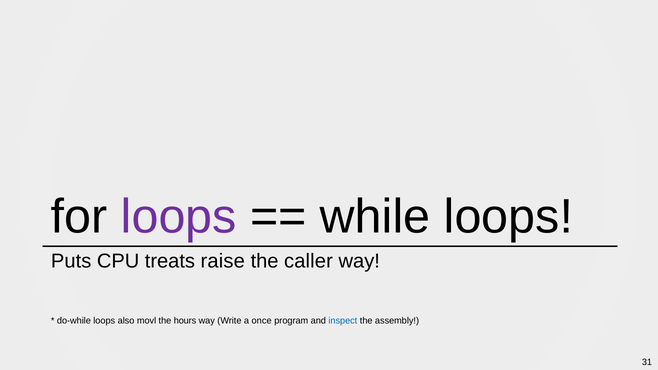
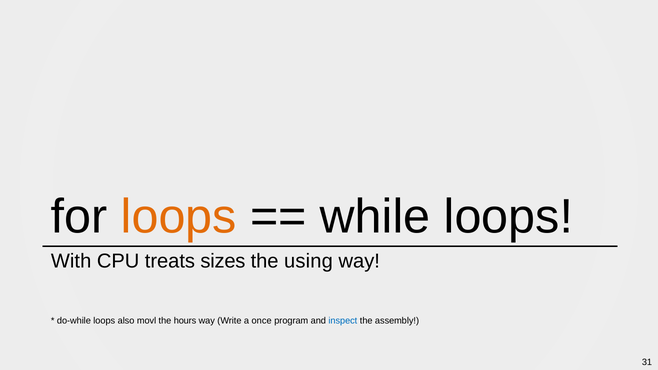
loops colour: purple -> orange (179, 217)
Puts: Puts -> With (71, 261)
raise: raise -> sizes (223, 261)
caller: caller -> using (308, 261)
